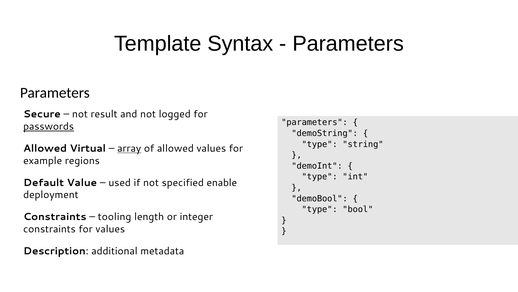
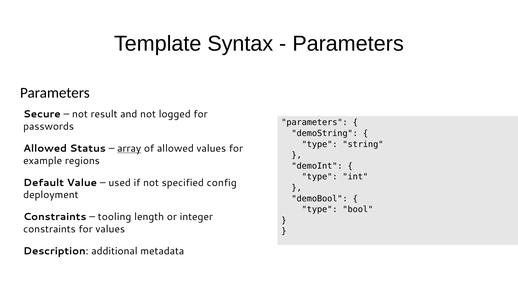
passwords underline: present -> none (49, 126)
Virtual: Virtual -> Status (88, 148)
enable: enable -> config (222, 182)
